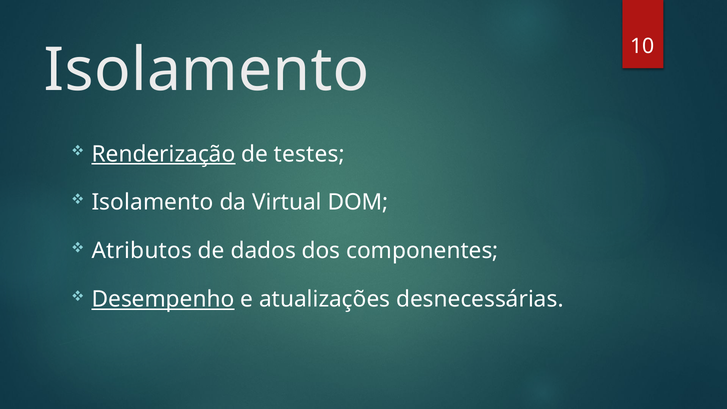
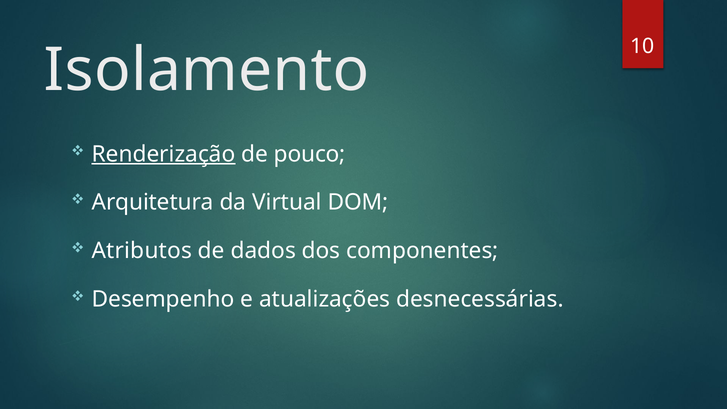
testes: testes -> pouco (310, 154)
Isolamento: Isolamento -> Arquitetura (153, 202)
Desempenho underline: present -> none (163, 299)
